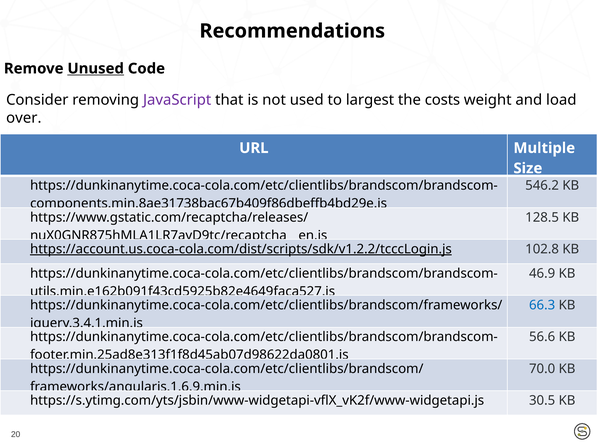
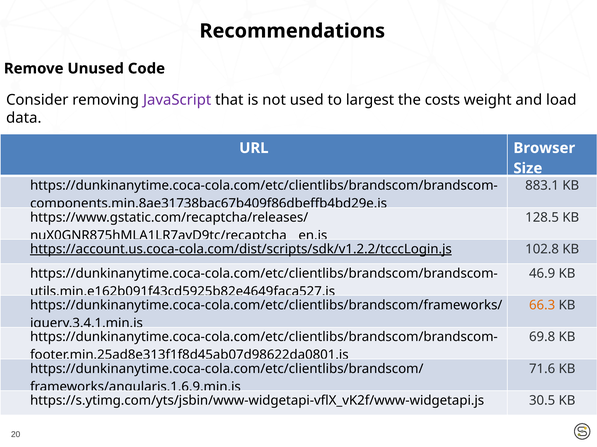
Unused underline: present -> none (96, 69)
over: over -> data (24, 118)
Multiple: Multiple -> Browser (544, 148)
546.2: 546.2 -> 883.1 (542, 186)
66.3 colour: blue -> orange (542, 306)
56.6: 56.6 -> 69.8 (542, 337)
70.0: 70.0 -> 71.6 (542, 369)
